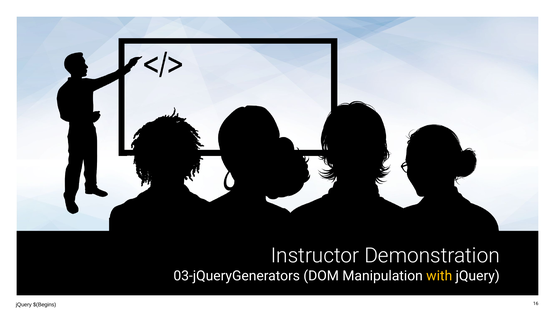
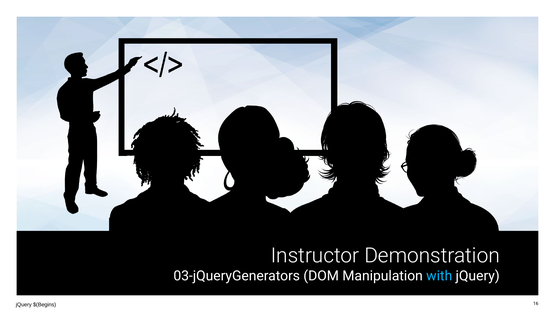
with colour: yellow -> light blue (439, 276)
